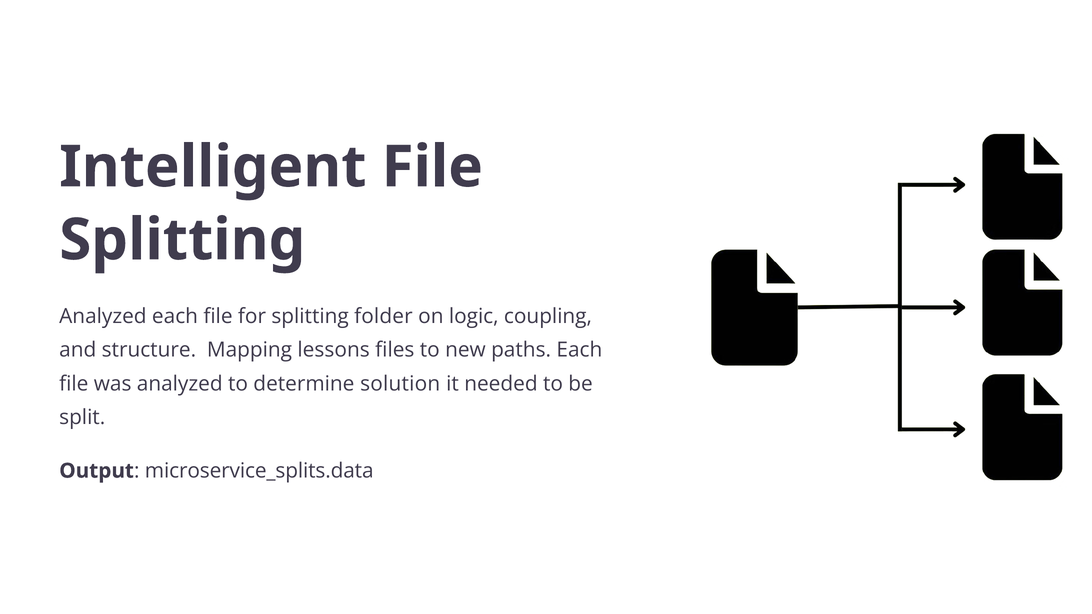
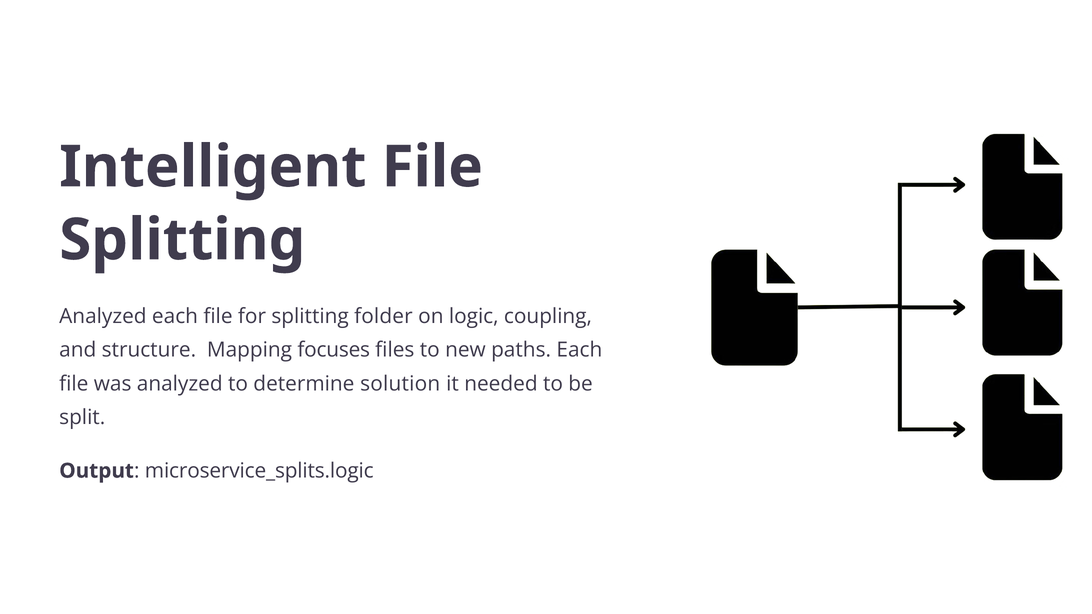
lessons: lessons -> focuses (334, 350)
microservice_splits.data: microservice_splits.data -> microservice_splits.logic (259, 471)
